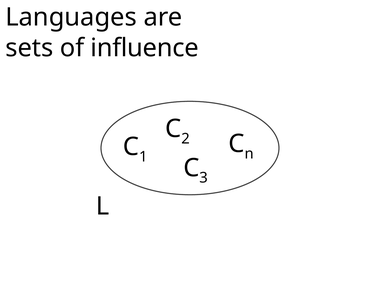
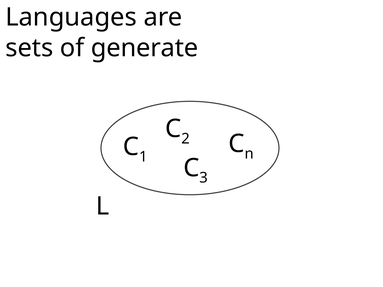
influence: influence -> generate (145, 48)
